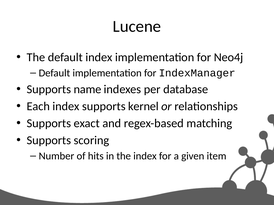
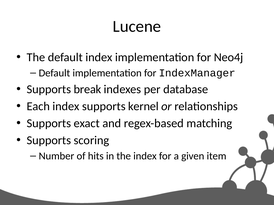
name: name -> break (87, 89)
